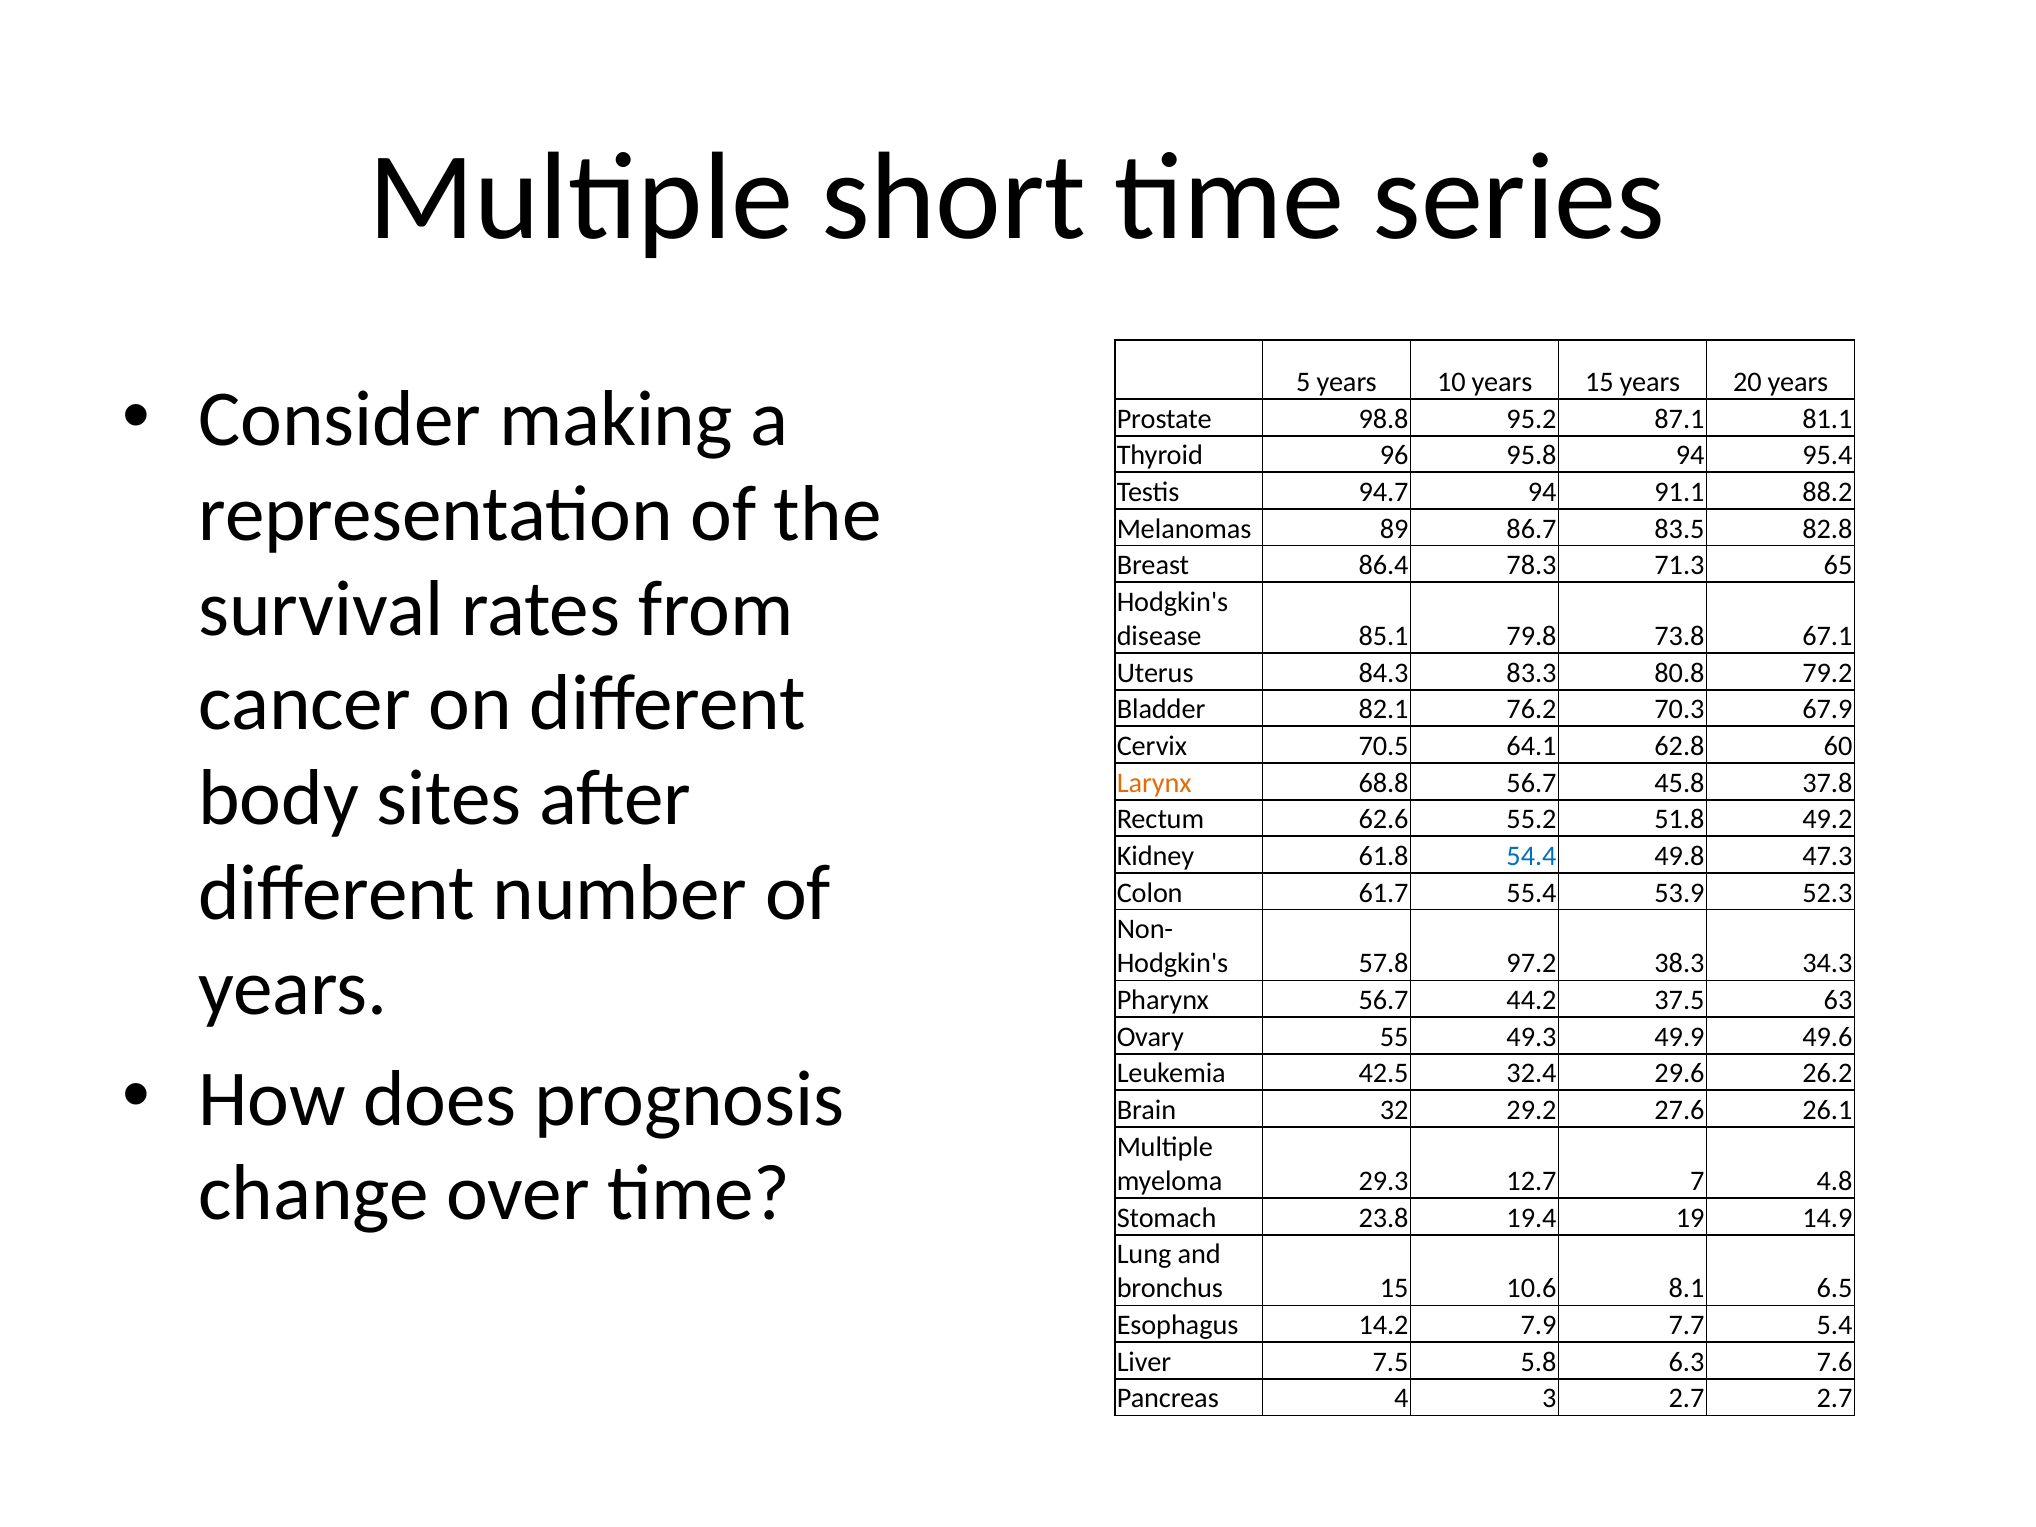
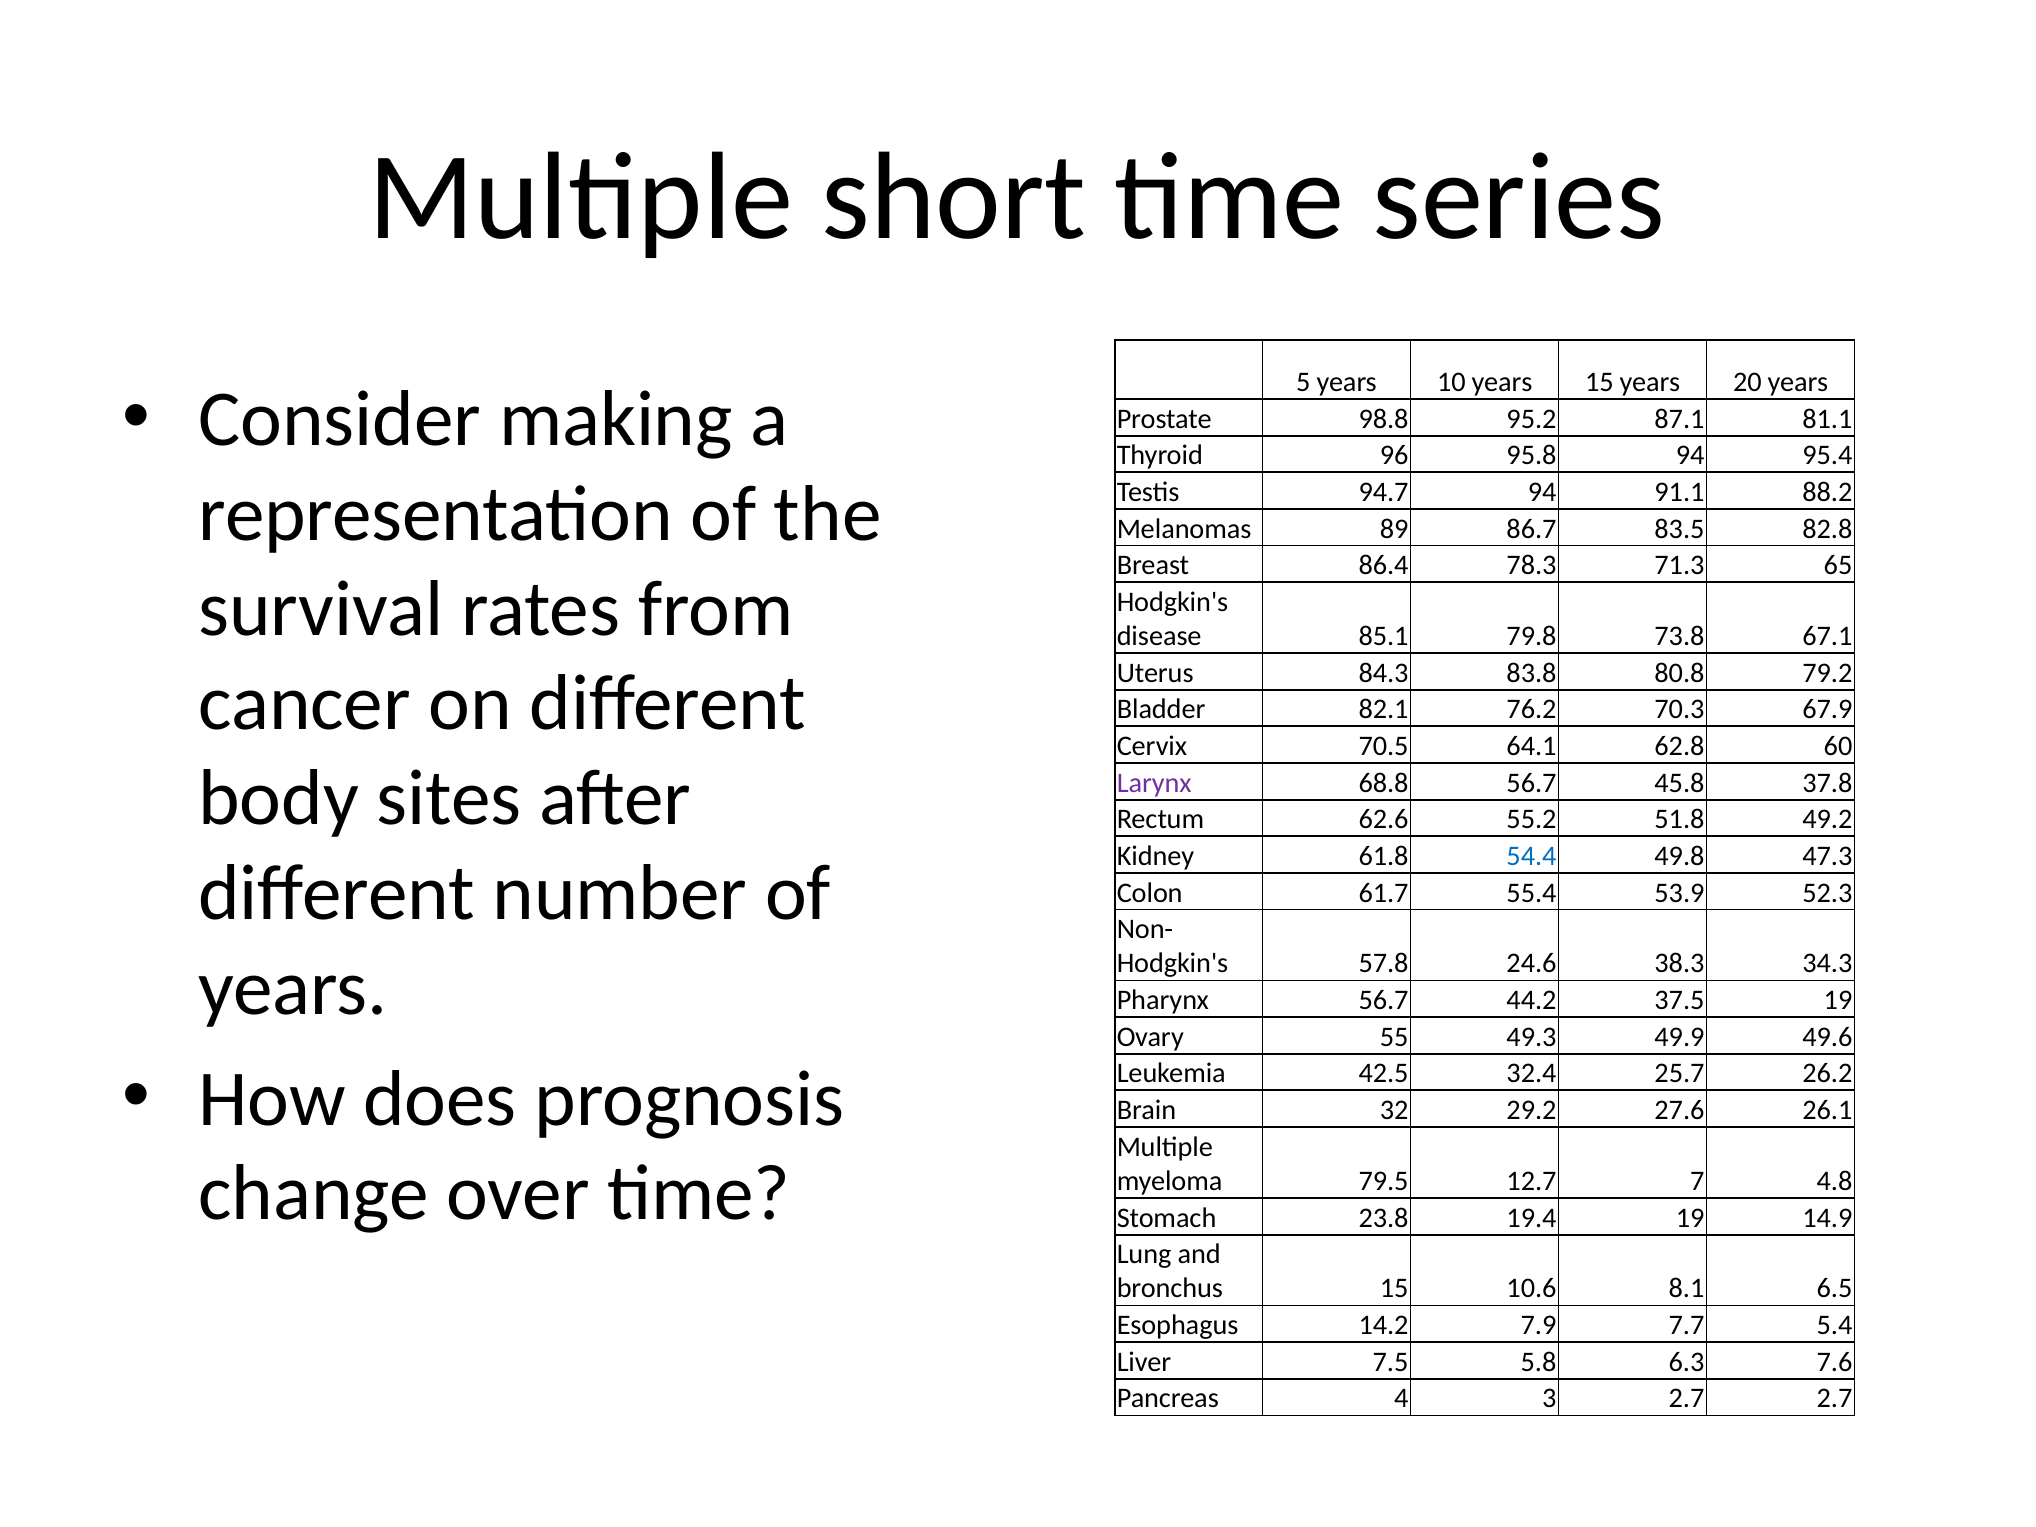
83.3: 83.3 -> 83.8 (1531, 673)
Larynx colour: orange -> purple (1154, 783)
97.2: 97.2 -> 24.6 (1531, 964)
37.5 63: 63 -> 19 (1838, 1000)
29.6: 29.6 -> 25.7 (1679, 1074)
29.3: 29.3 -> 79.5 (1384, 1181)
